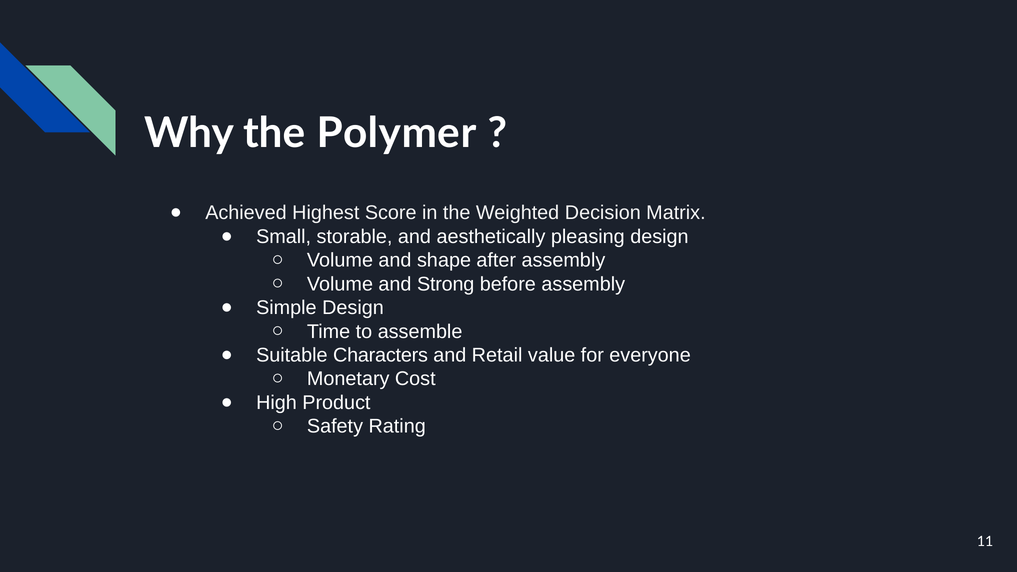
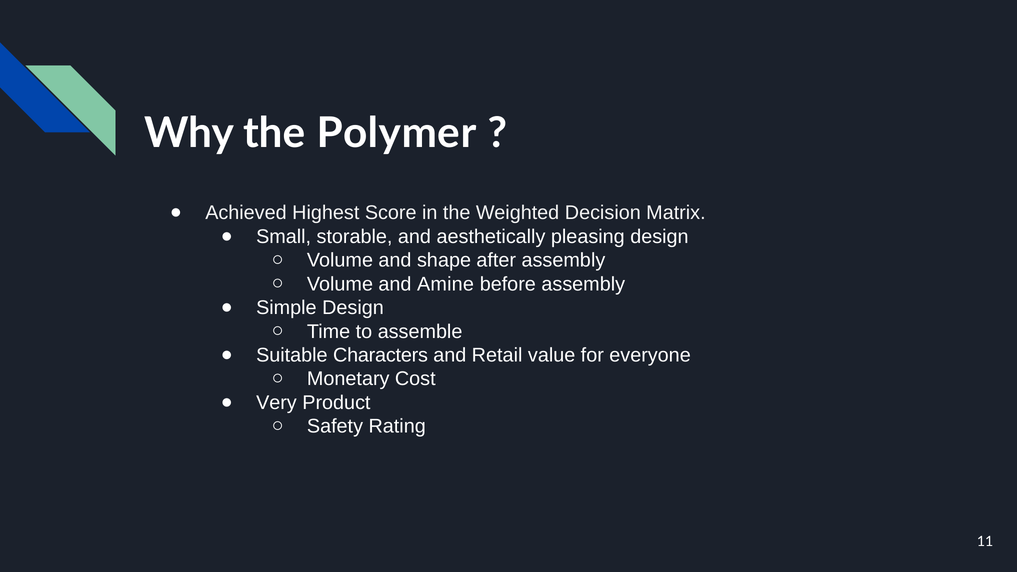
Strong: Strong -> Amine (446, 284)
High: High -> Very (276, 403)
